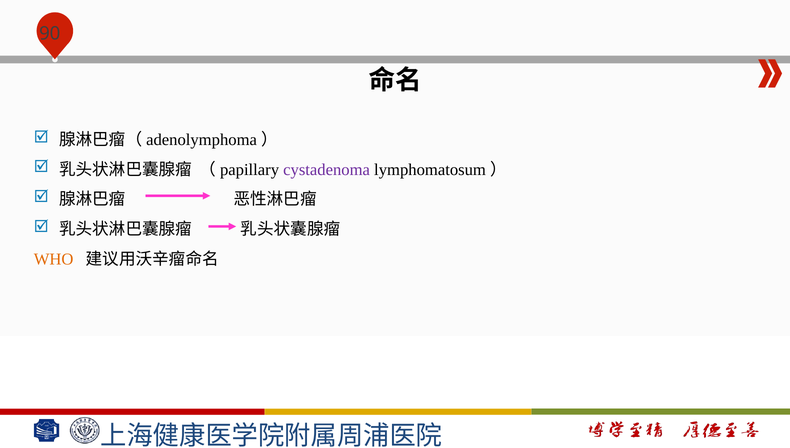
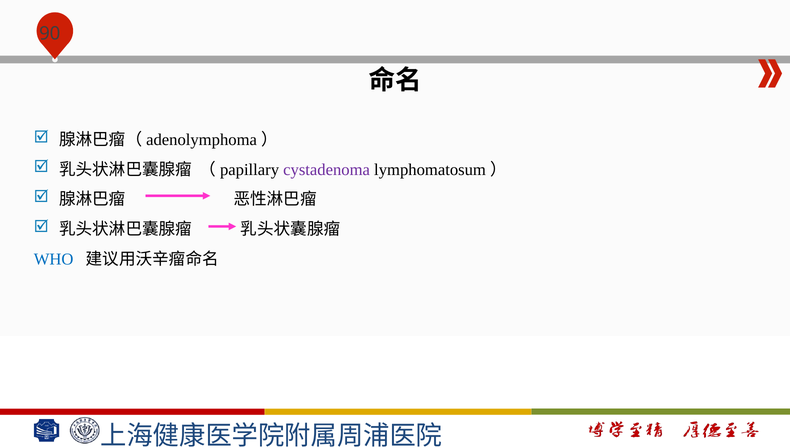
WHO colour: orange -> blue (54, 259)
